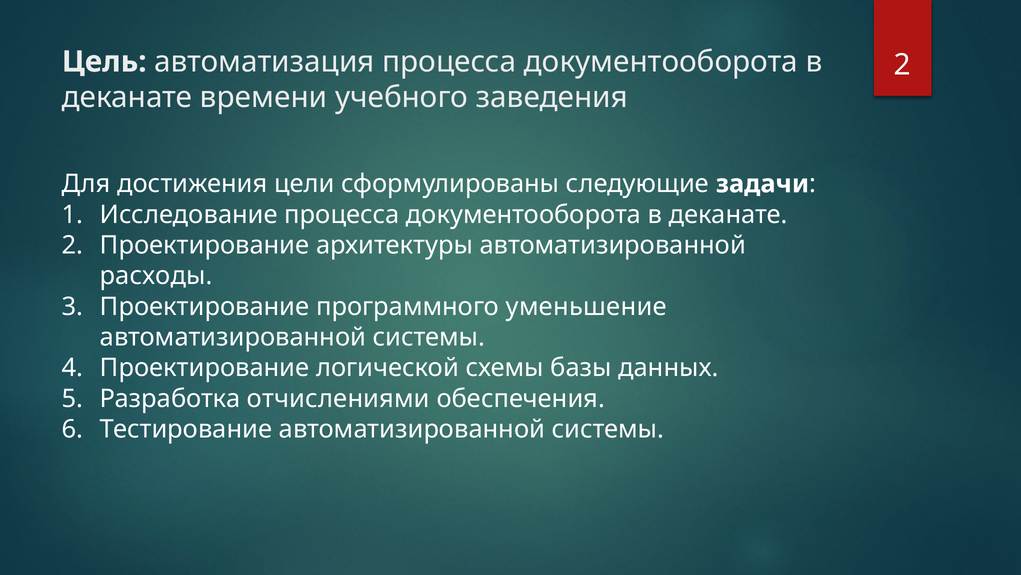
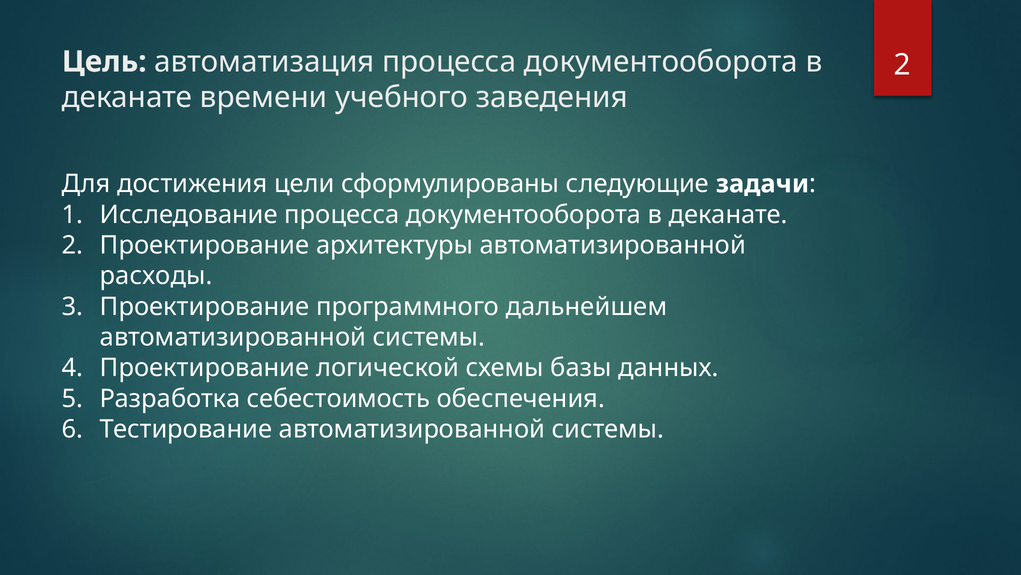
уменьшение: уменьшение -> дальнейшем (586, 306)
отчислениями: отчислениями -> себестоимость (339, 398)
